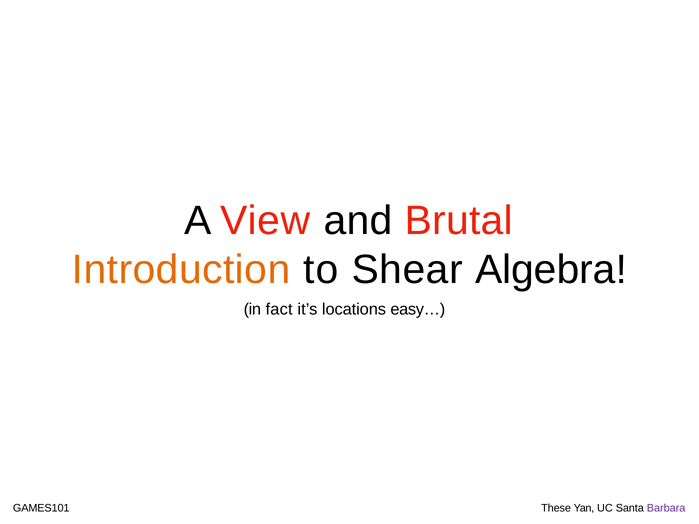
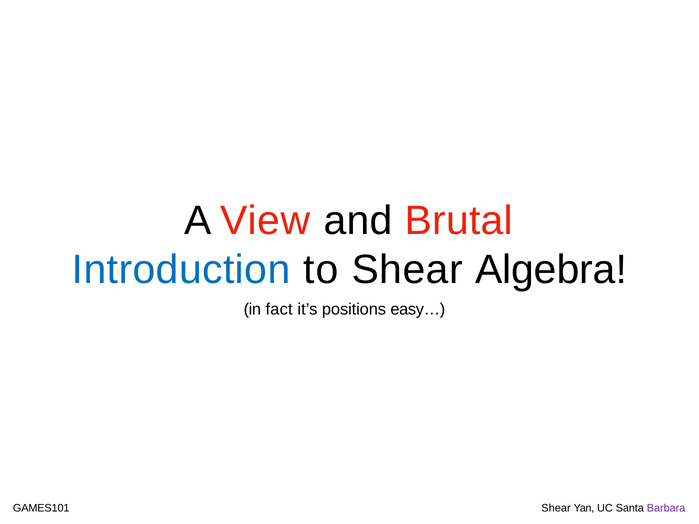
Introduction colour: orange -> blue (181, 270)
locations: locations -> positions (354, 309)
GAMES101 These: These -> Shear (556, 508)
